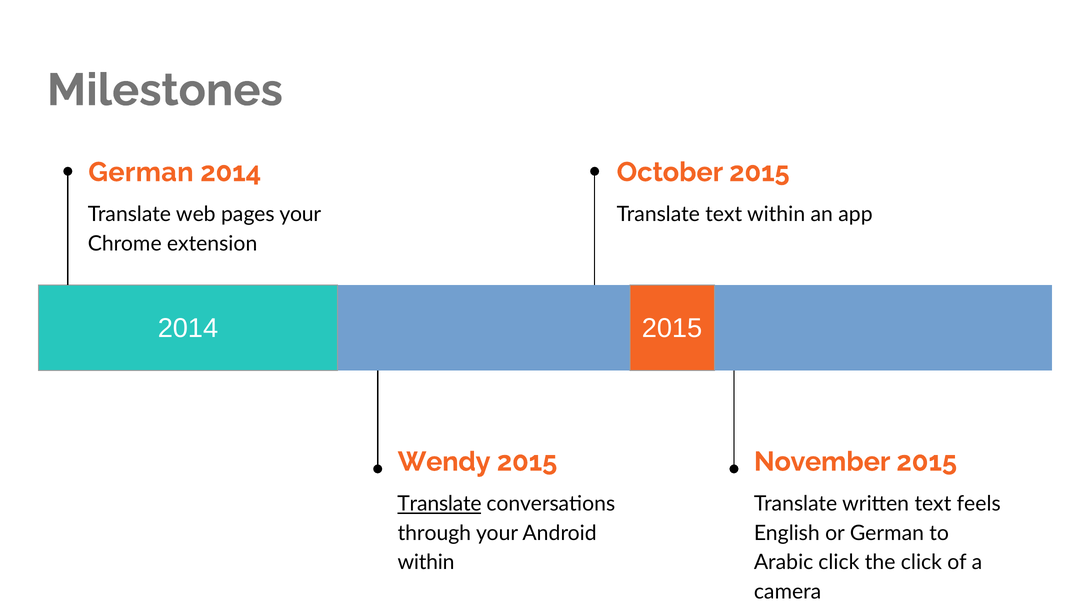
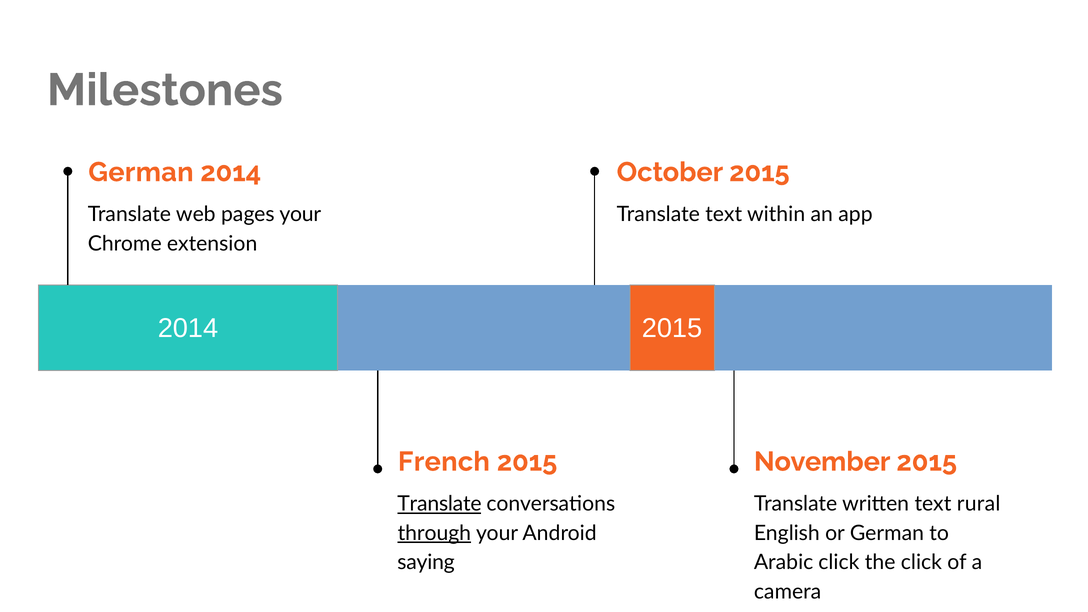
Wendy: Wendy -> French (444, 462)
feels: feels -> rural (979, 504)
through underline: none -> present (434, 533)
within: within -> saying (426, 562)
